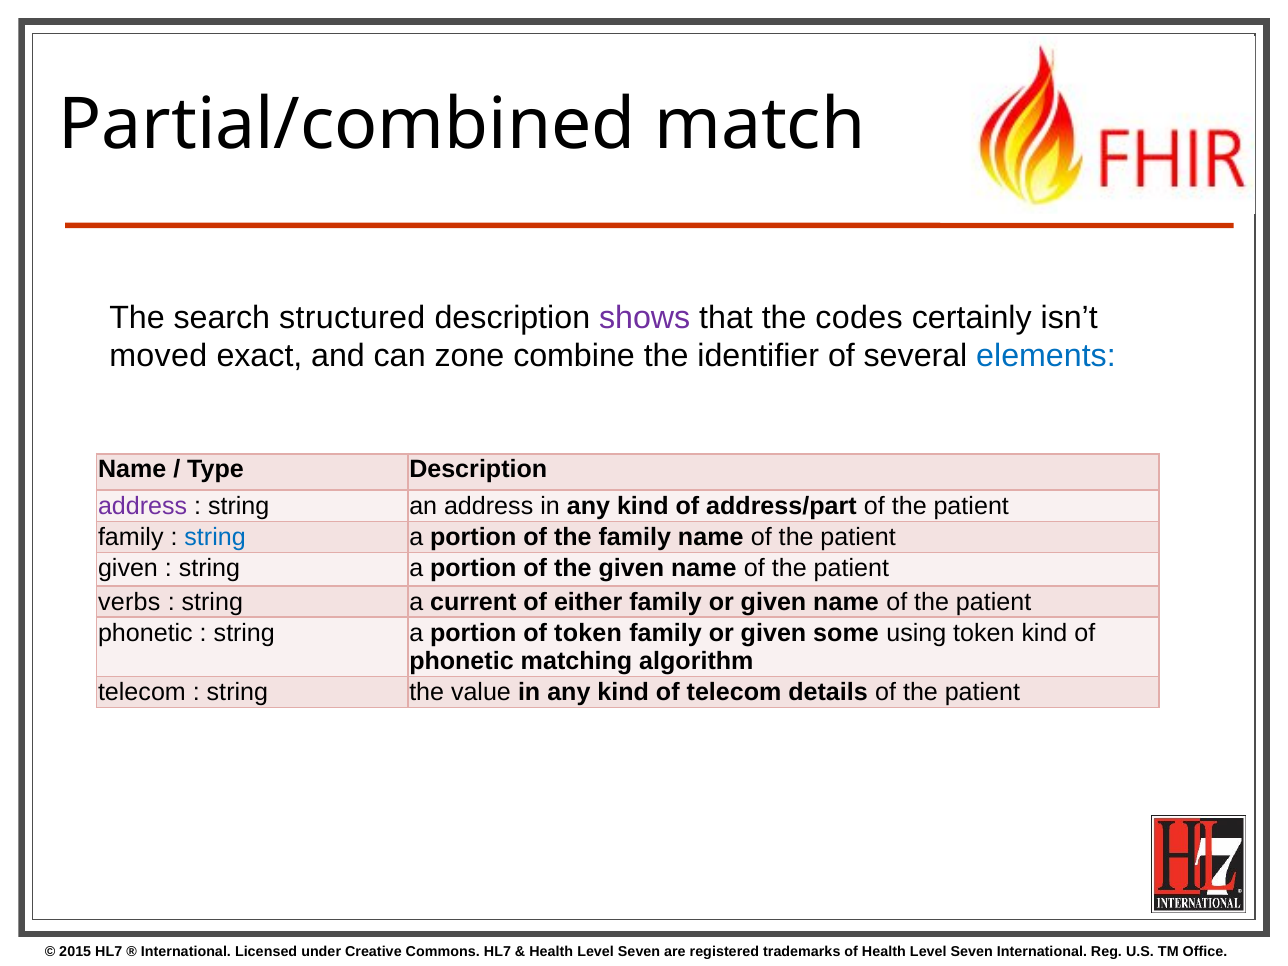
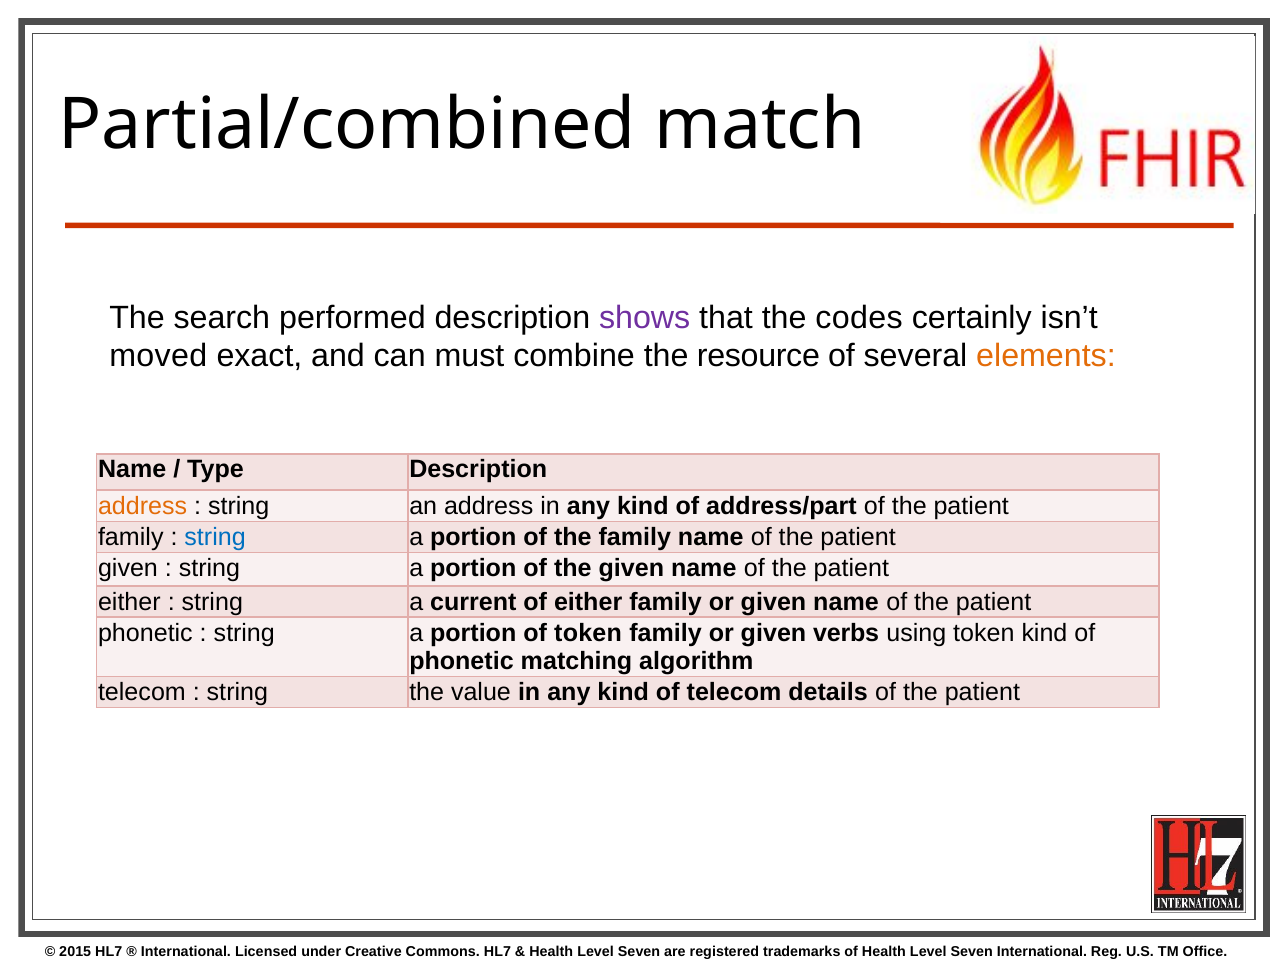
structured: structured -> performed (352, 318)
zone: zone -> must (469, 356)
identifier: identifier -> resource (758, 356)
elements colour: blue -> orange (1046, 356)
address colour: purple -> orange (143, 506)
verbs: verbs -> either (129, 602)
some: some -> verbs (846, 633)
